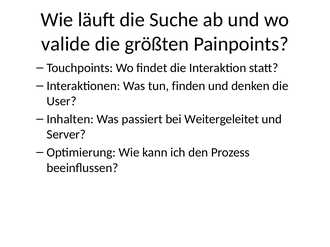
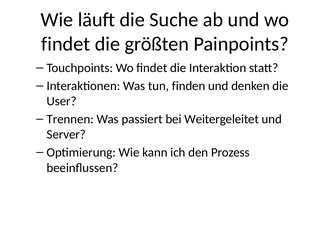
valide: valide -> findet (66, 44)
Inhalten: Inhalten -> Trennen (70, 119)
